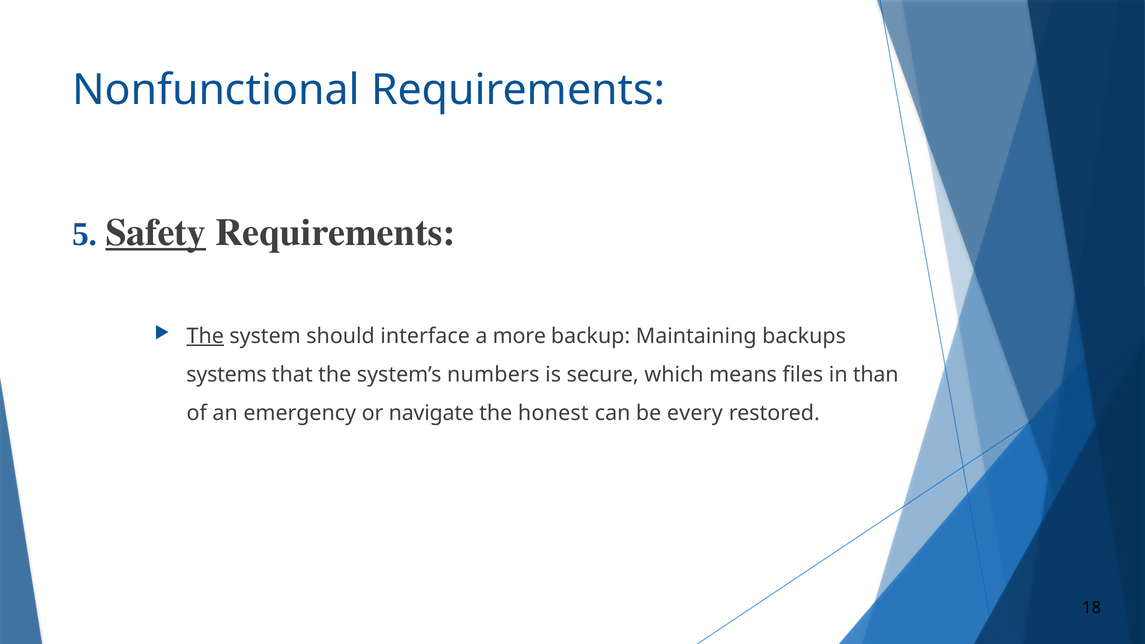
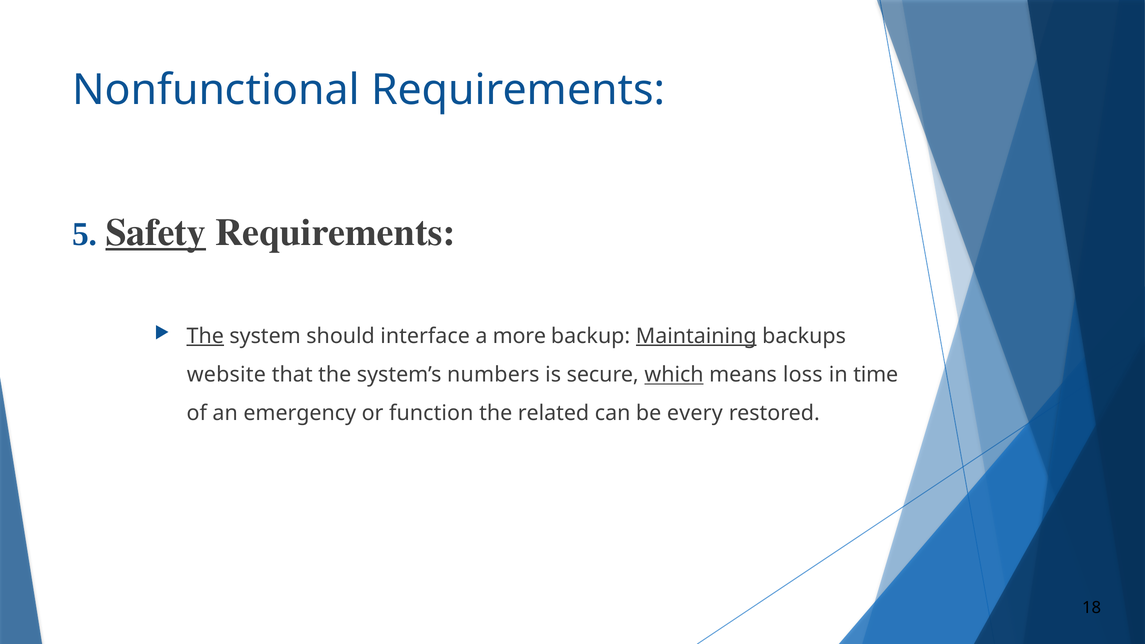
Maintaining underline: none -> present (696, 336)
systems: systems -> website (226, 375)
which underline: none -> present (674, 375)
files: files -> loss (803, 375)
than: than -> time (876, 375)
navigate: navigate -> function (431, 413)
honest: honest -> related (553, 413)
